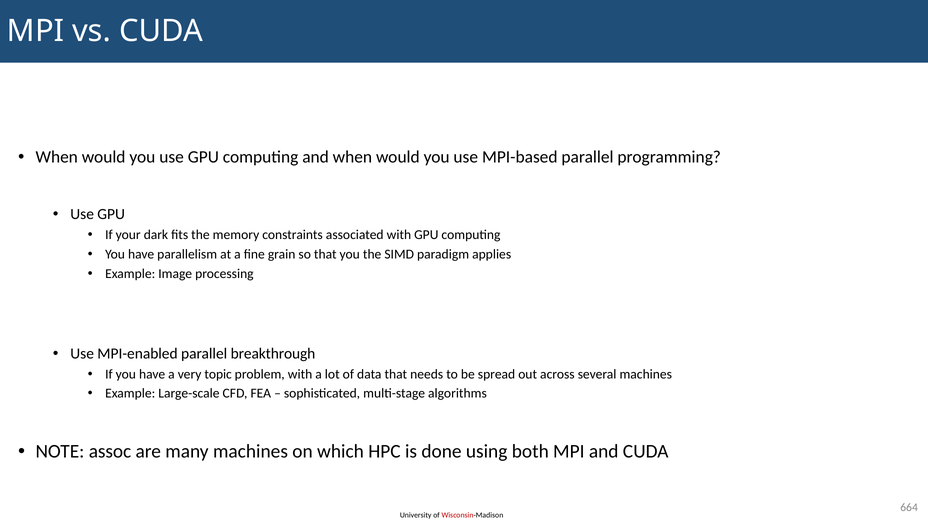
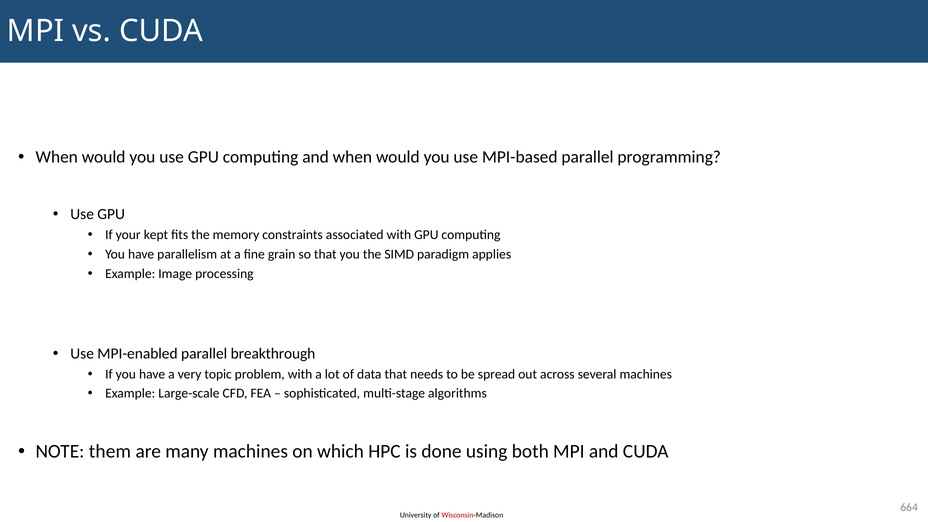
dark: dark -> kept (156, 235)
assoc: assoc -> them (110, 451)
